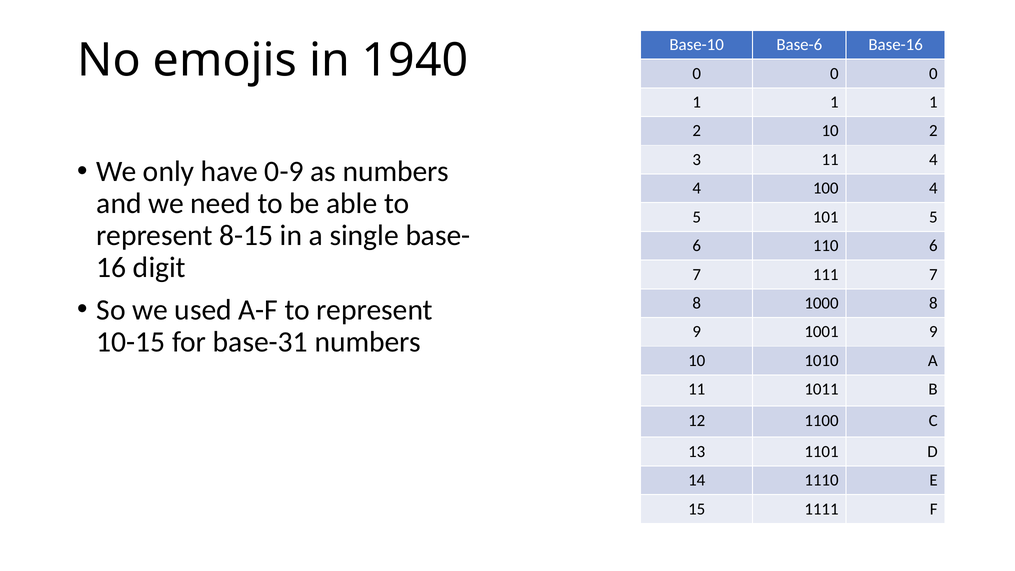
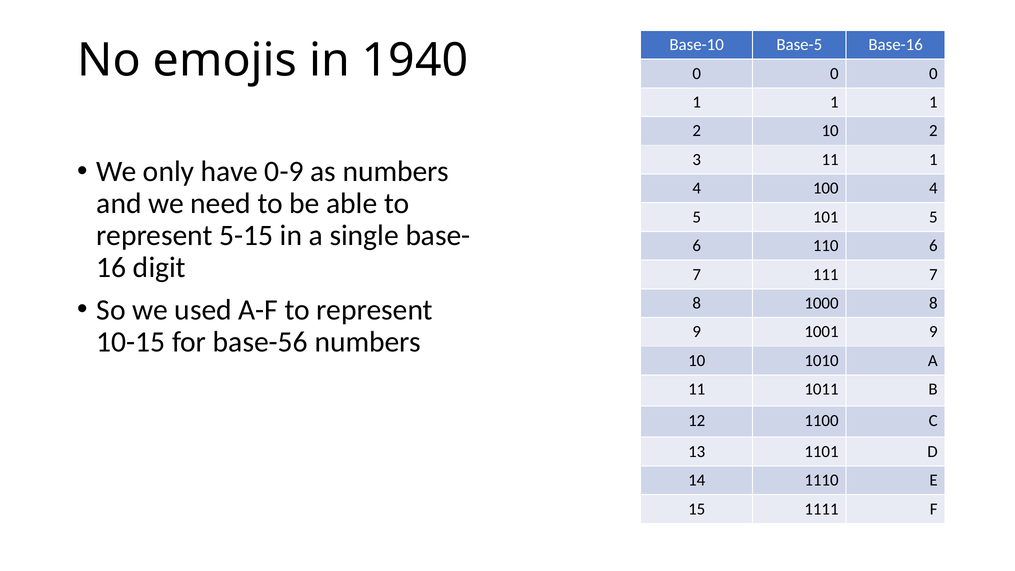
Base-6: Base-6 -> Base-5 (799, 45)
11 4: 4 -> 1 (933, 160)
8-15: 8-15 -> 5-15 (246, 235)
base-31: base-31 -> base-56 (260, 342)
